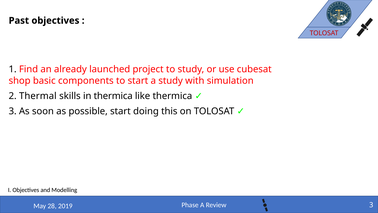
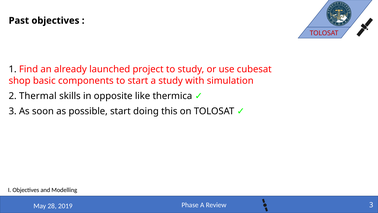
in thermica: thermica -> opposite (113, 96)
